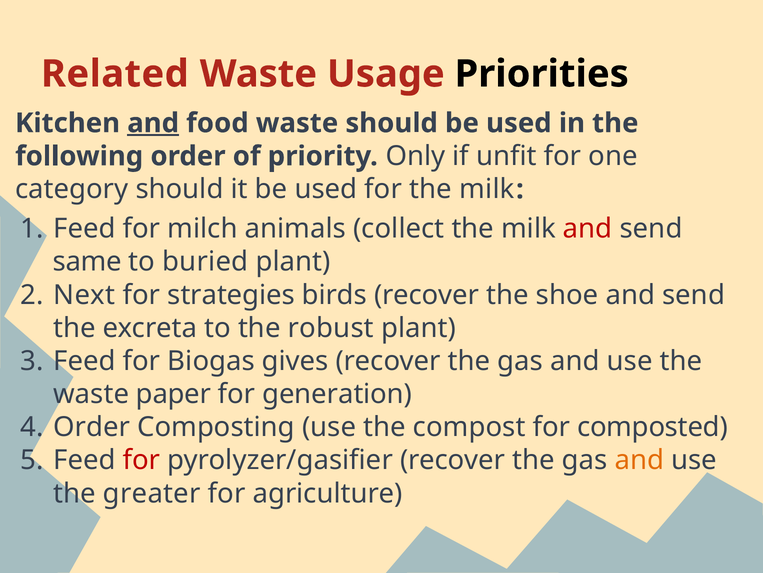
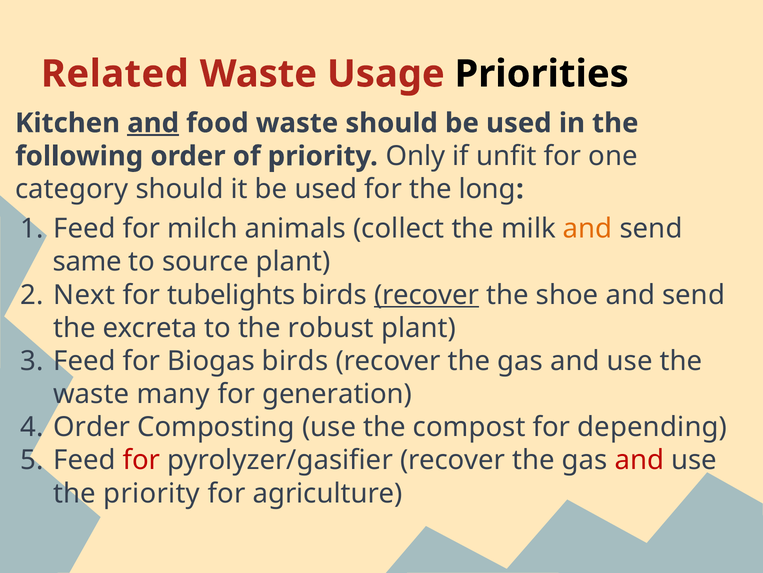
for the milk: milk -> long (487, 189)
and colour: red -> orange (588, 228)
buried: buried -> source (205, 262)
strategies: strategies -> tubelights (231, 295)
recover underline: none -> present (427, 295)
Biogas gives: gives -> birds (295, 361)
paper: paper -> many (173, 394)
composted: composted -> depending (652, 427)
and colour: orange -> red (639, 460)
the greater: greater -> priority (152, 493)
